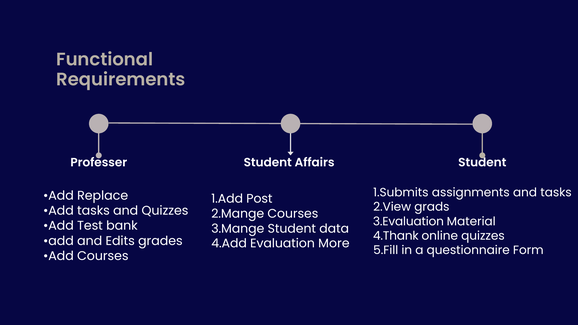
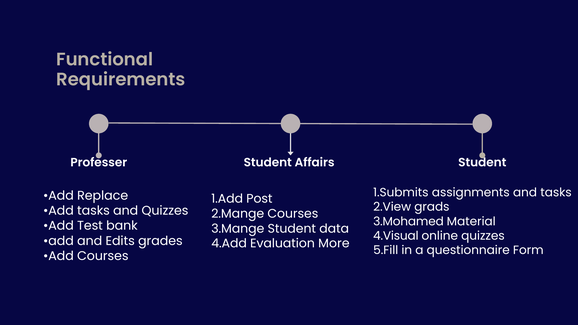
3.Evaluation: 3.Evaluation -> 3.Mohamed (408, 221)
4.Thank: 4.Thank -> 4.Visual (396, 236)
